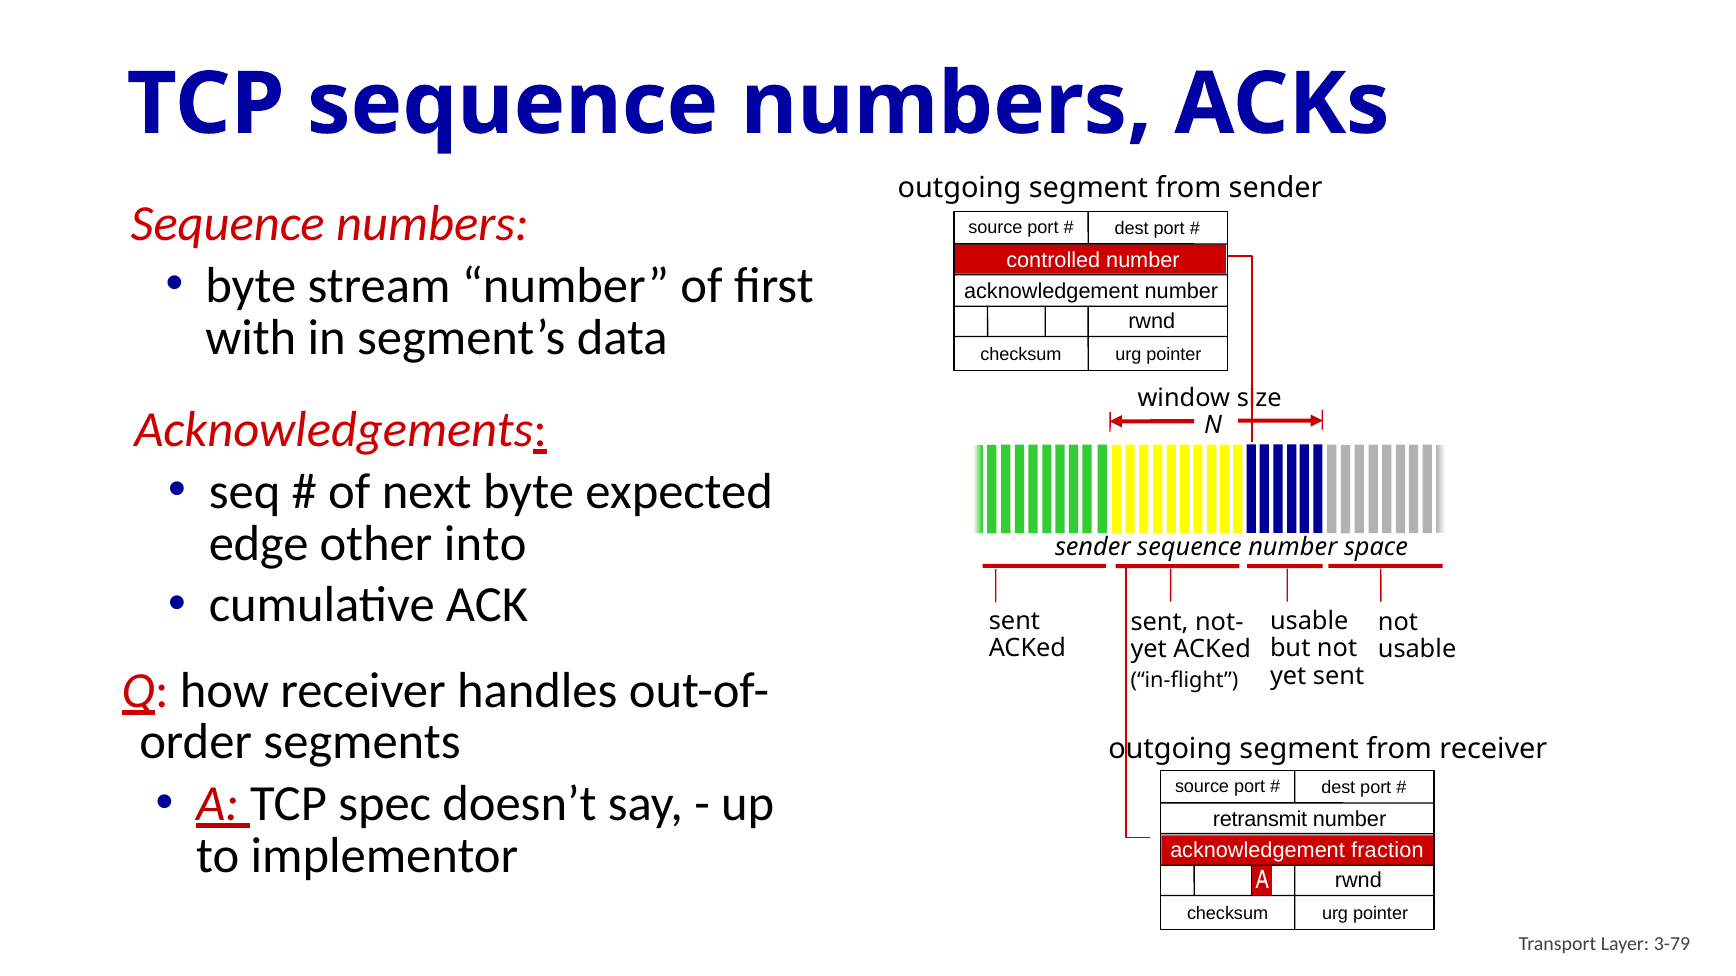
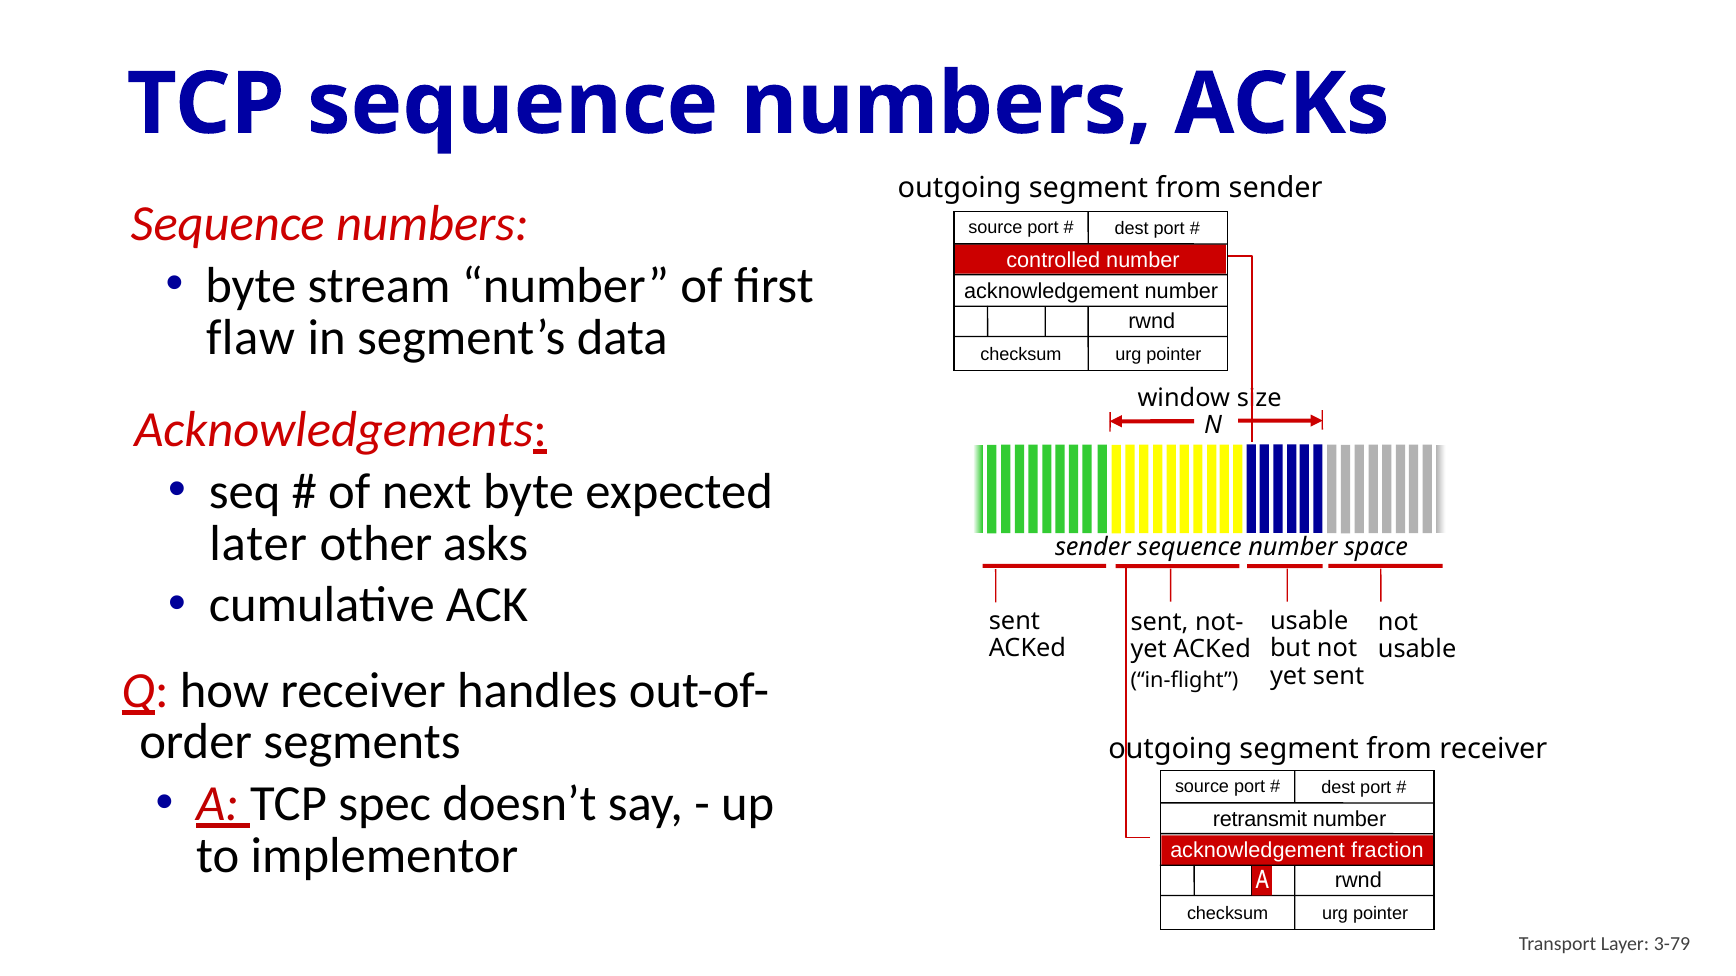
with: with -> flaw (250, 338)
edge: edge -> later (258, 544)
into: into -> asks (486, 544)
